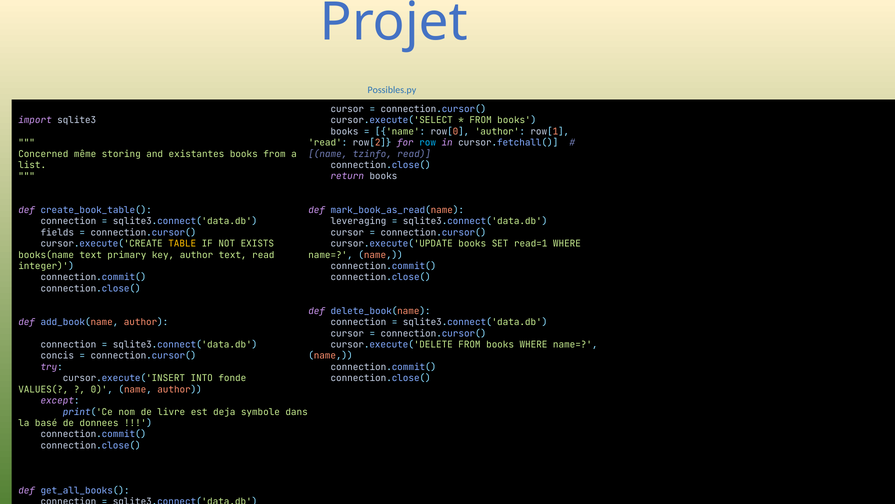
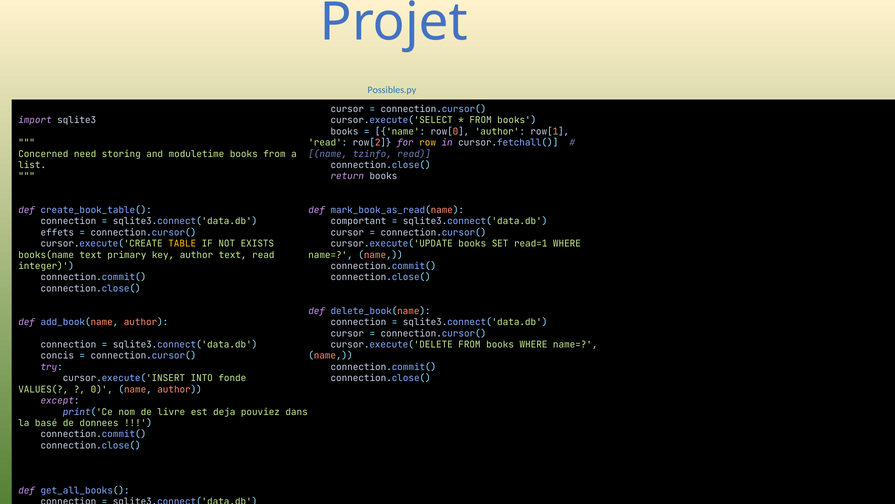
row colour: light blue -> yellow (428, 143)
même: même -> need (85, 154)
existantes: existantes -> moduletime (196, 154)
leveraging: leveraging -> comportant (358, 221)
fields: fields -> effets (57, 232)
symbole: symbole -> pouviez (260, 412)
